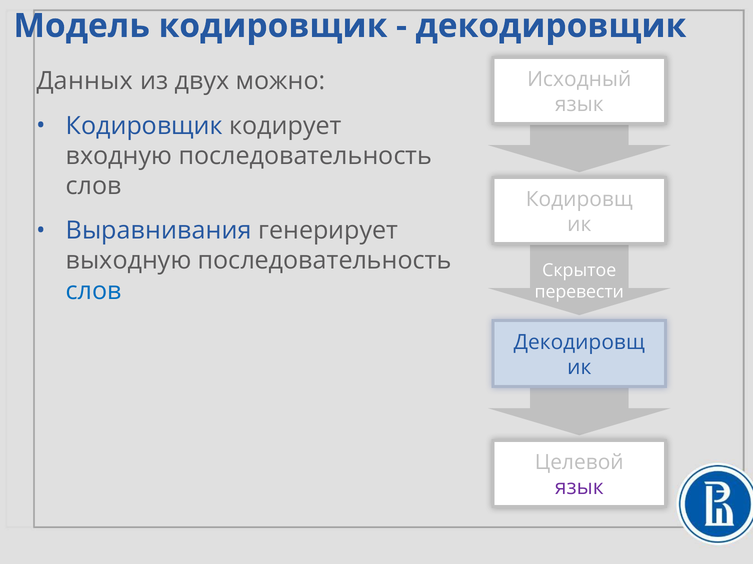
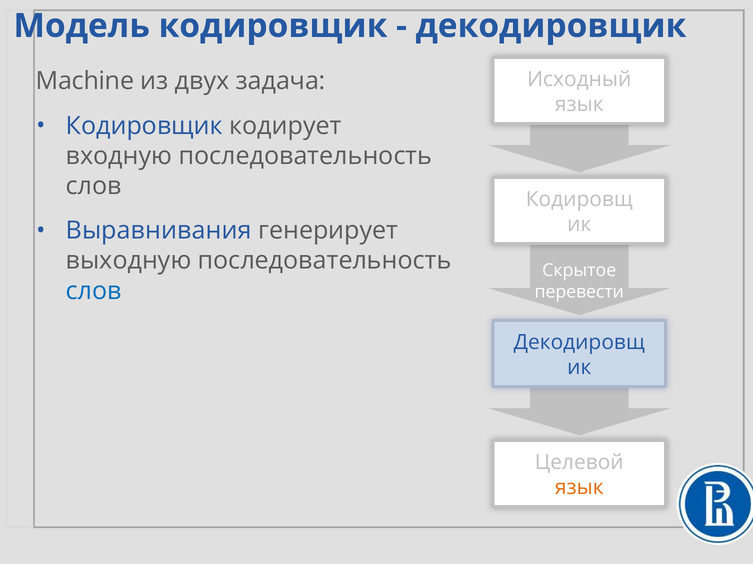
Данных: Данных -> Machine (85, 81)
можно: можно -> задача (281, 81)
язык colour: purple -> orange (579, 488)
